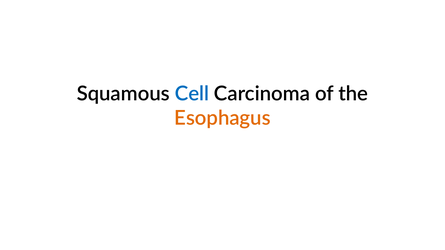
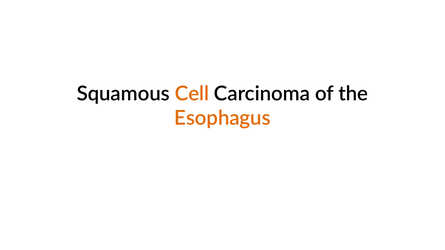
Cell colour: blue -> orange (192, 94)
